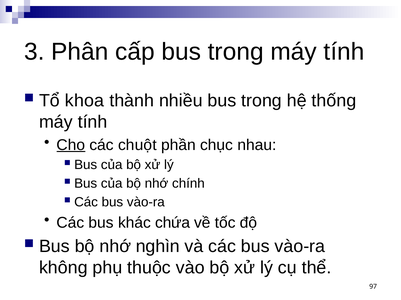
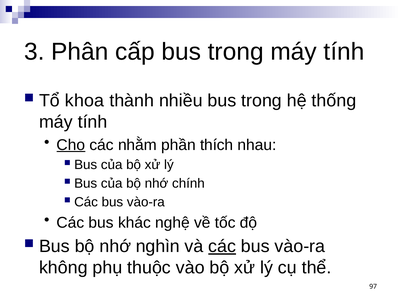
chuột: chuột -> nhằm (137, 145)
chục: chục -> thích (217, 145)
chứa: chứa -> nghệ (173, 223)
các underline: none -> present (222, 247)
